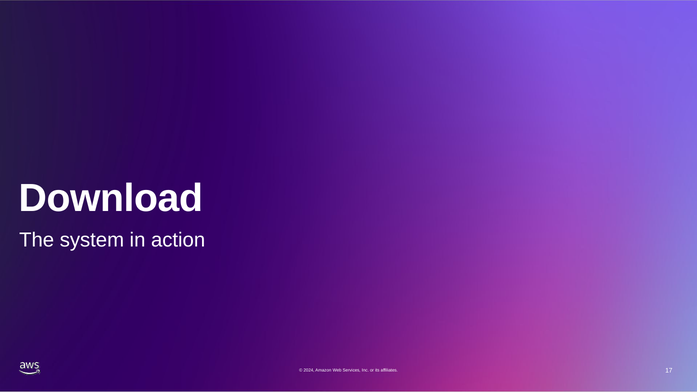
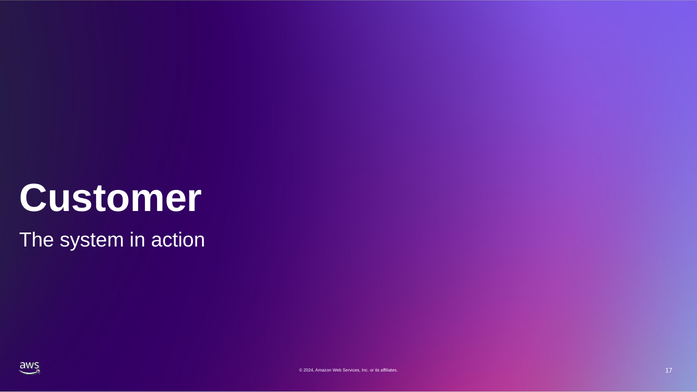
Download: Download -> Customer (111, 198)
